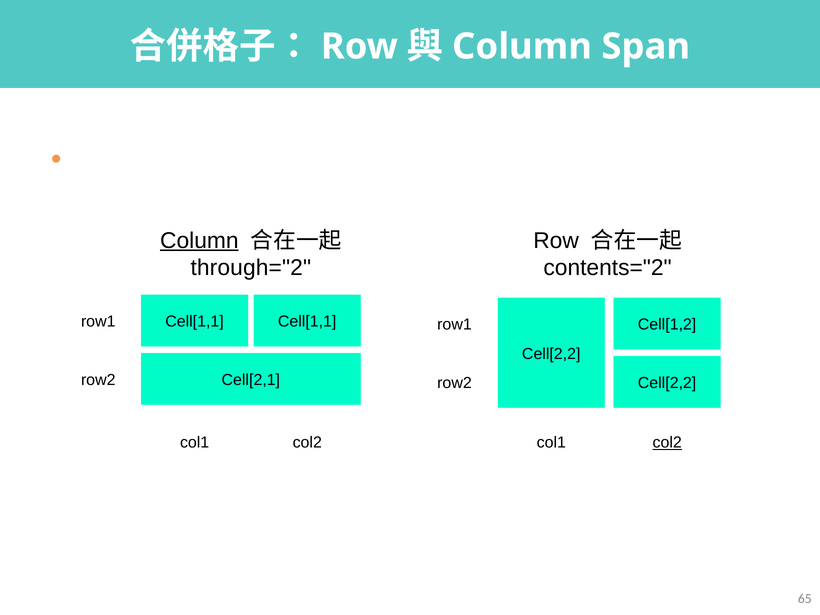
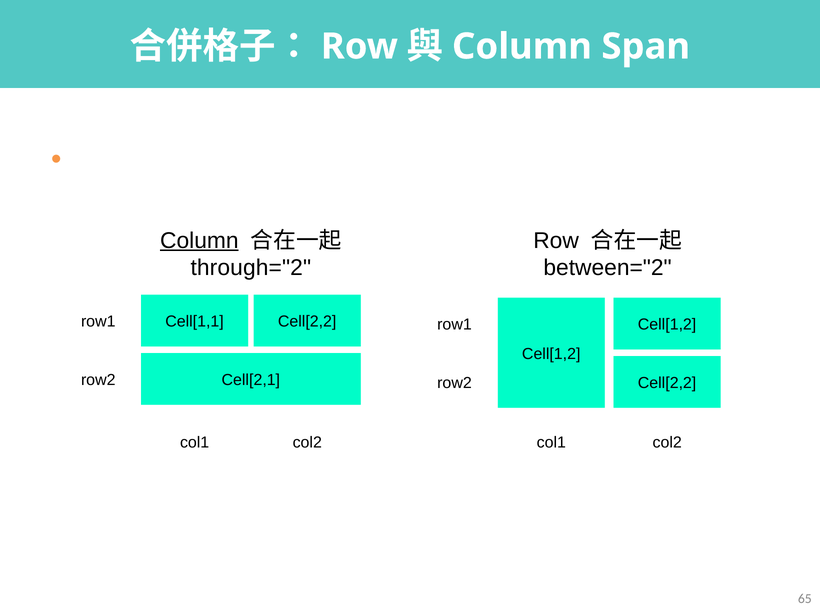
contents="2: contents="2 -> between="2 (608, 268)
Cell[1,1 Cell[1,1: Cell[1,1 -> Cell[2,2 (307, 322)
Cell[2,2: Cell[2,2 -> Cell[1,2 (551, 354)
col2 underline: present -> none (667, 443)
